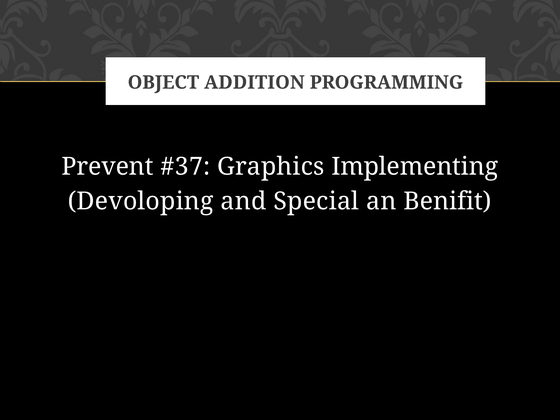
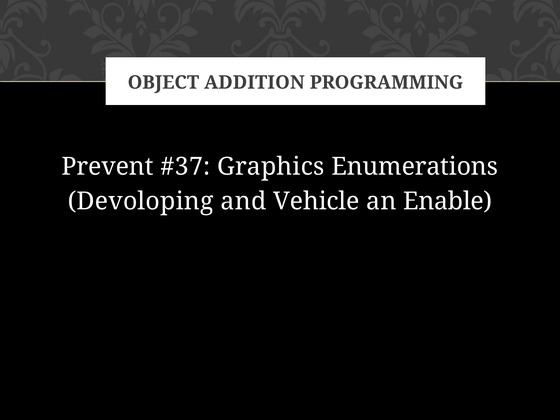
Implementing: Implementing -> Enumerations (415, 167)
Special: Special -> Vehicle (316, 201)
Benifit: Benifit -> Enable (448, 201)
